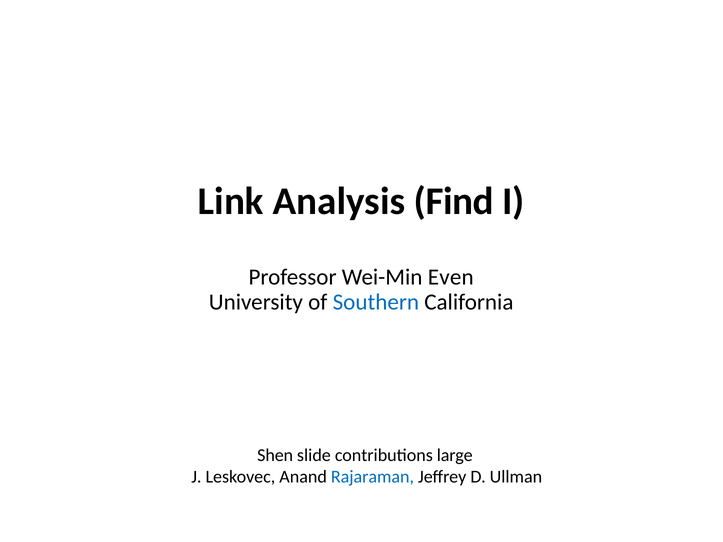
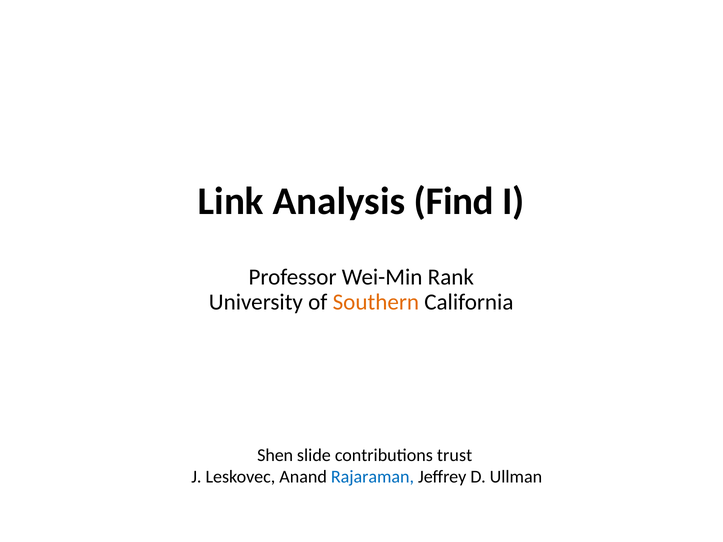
Even: Even -> Rank (451, 277)
Southern colour: blue -> orange (376, 302)
large: large -> trust (455, 456)
